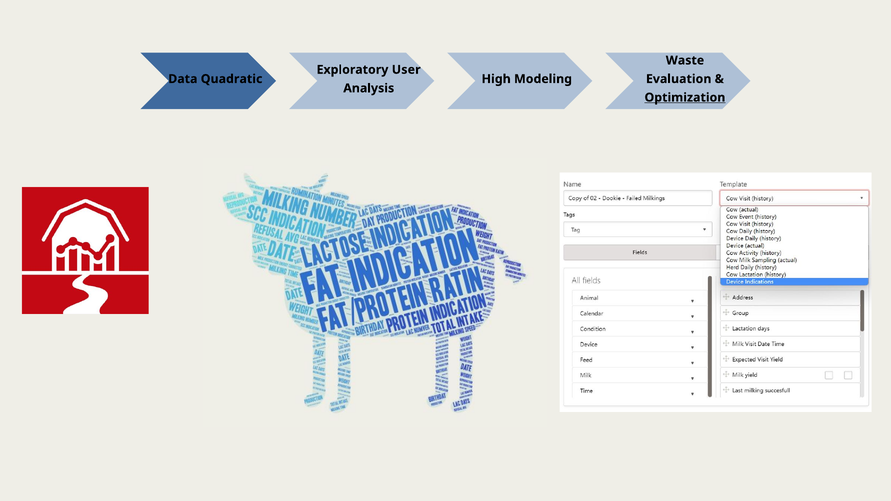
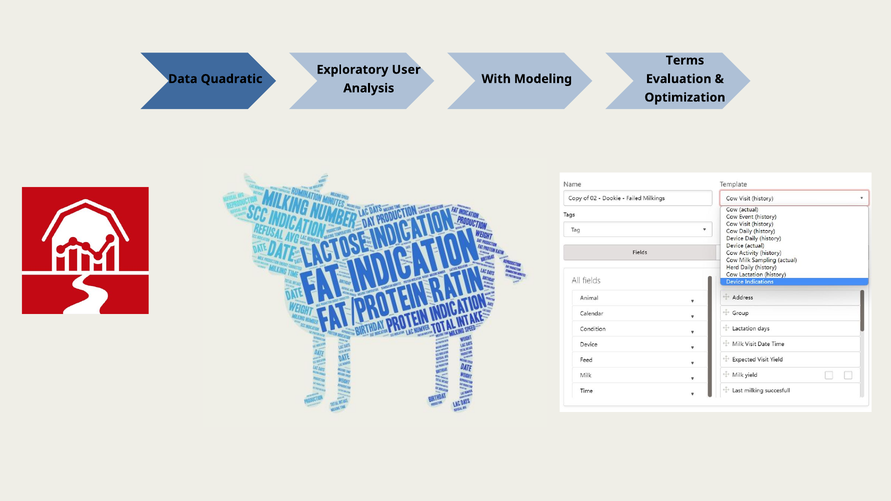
Waste: Waste -> Terms (685, 60)
High: High -> With (496, 79)
Optimization underline: present -> none (685, 98)
